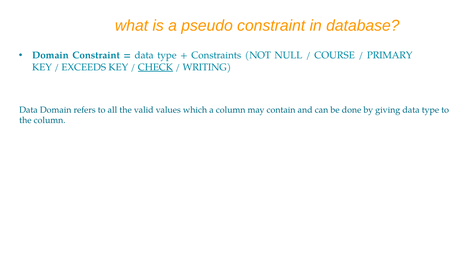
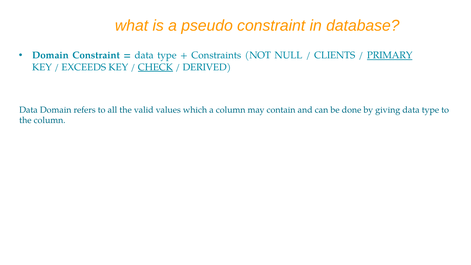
COURSE: COURSE -> CLIENTS (335, 55)
PRIMARY underline: none -> present (390, 55)
WRITING: WRITING -> DERIVED (207, 67)
